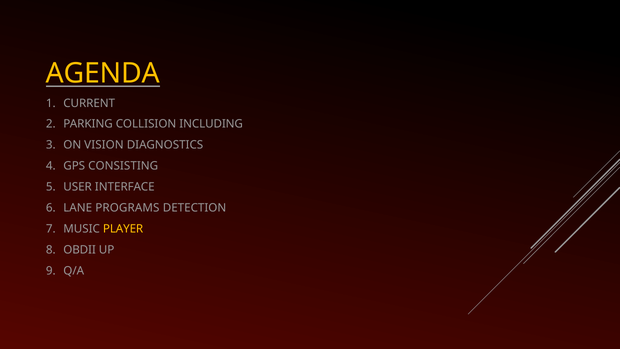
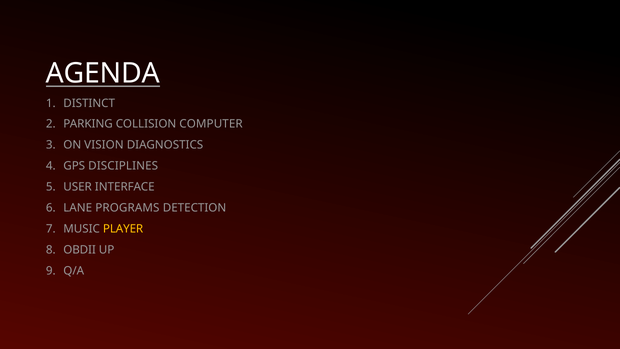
AGENDA colour: yellow -> white (103, 73)
CURRENT: CURRENT -> DISTINCT (89, 103)
INCLUDING: INCLUDING -> COMPUTER (211, 124)
CONSISTING: CONSISTING -> DISCIPLINES (123, 166)
